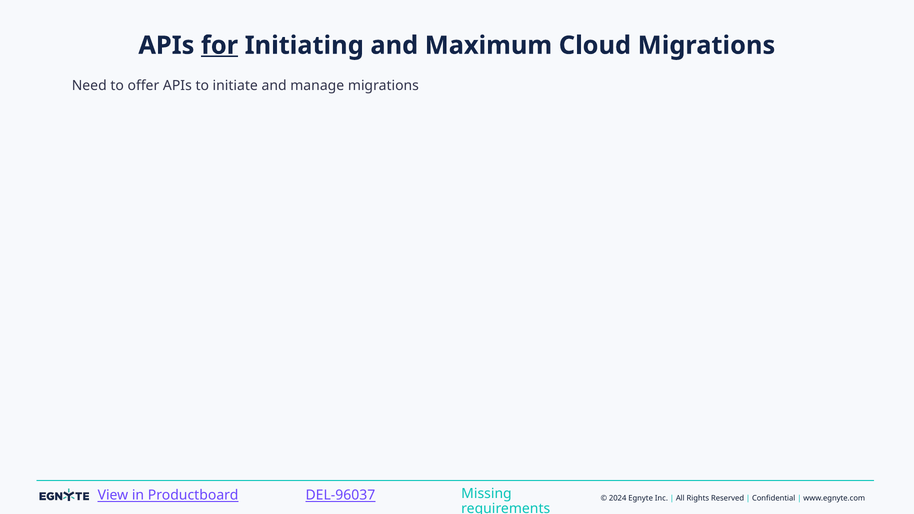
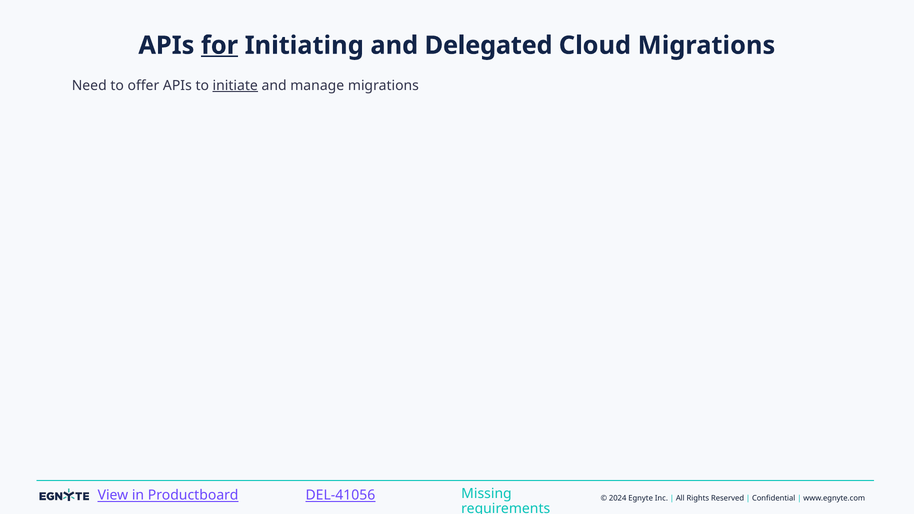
Maximum: Maximum -> Delegated (489, 45)
initiate underline: none -> present (235, 86)
DEL-96037: DEL-96037 -> DEL-41056 (340, 495)
